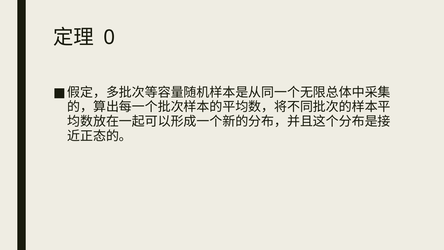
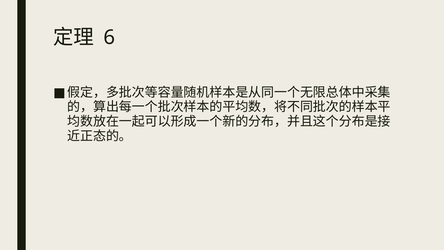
0: 0 -> 6 (109, 37)
